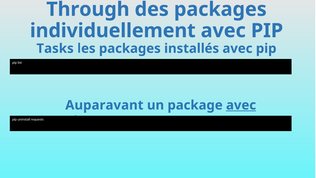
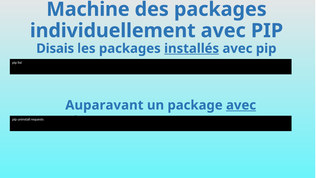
Through: Through -> Machine (88, 9)
Tasks: Tasks -> Disais (55, 48)
installés underline: none -> present (192, 48)
